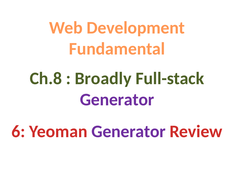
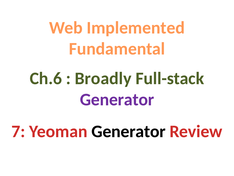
Development: Development -> Implemented (136, 28)
Ch.8: Ch.8 -> Ch.6 (46, 78)
6: 6 -> 7 (18, 131)
Generator colour: purple -> black (129, 131)
